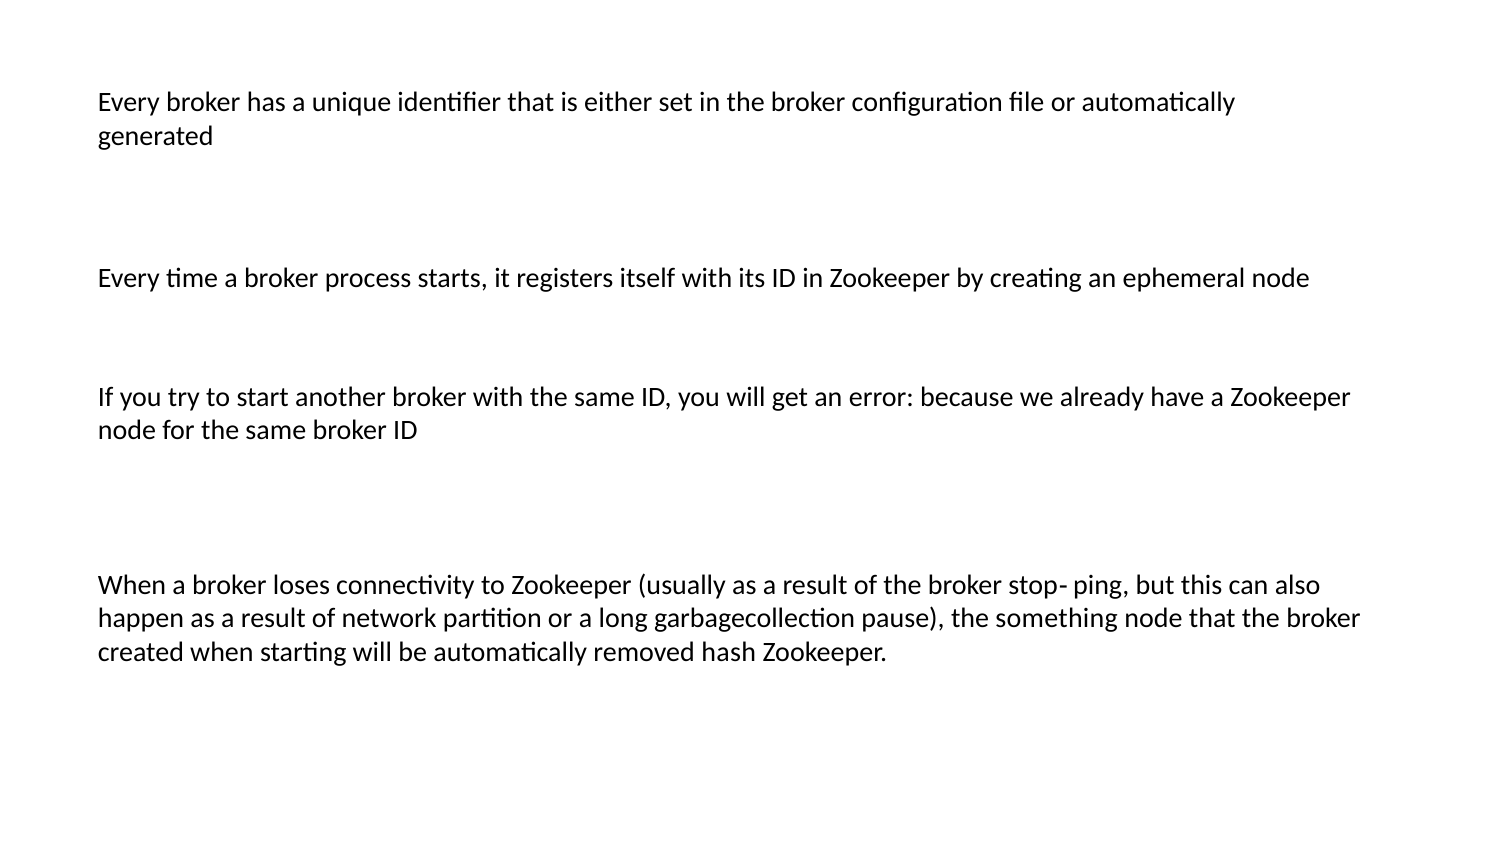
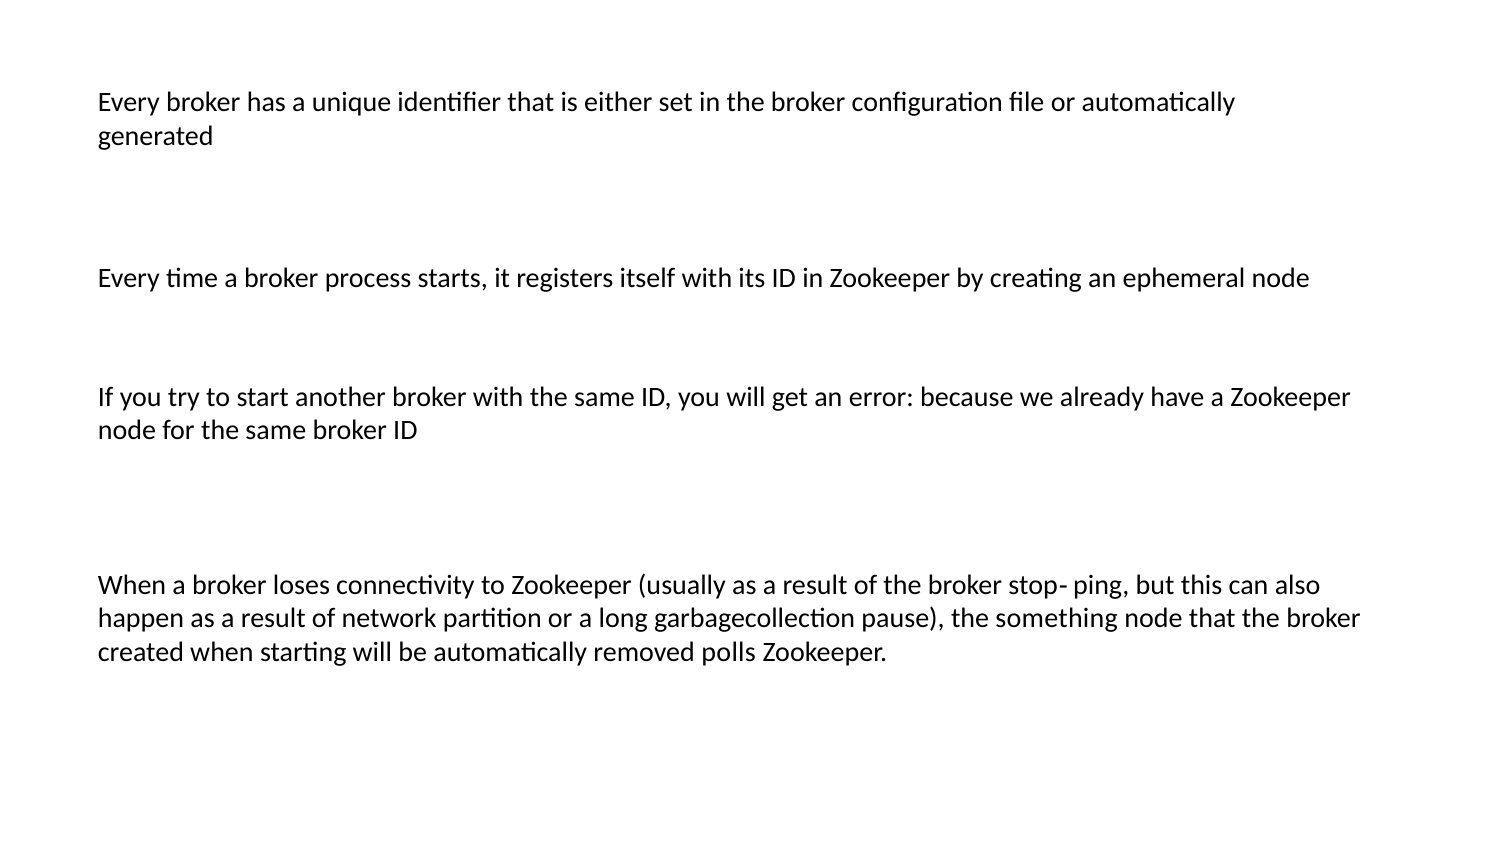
hash: hash -> polls (729, 653)
